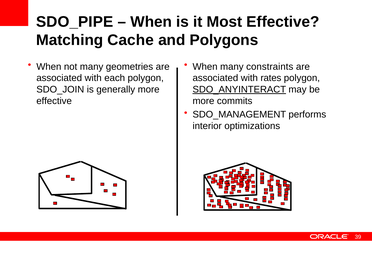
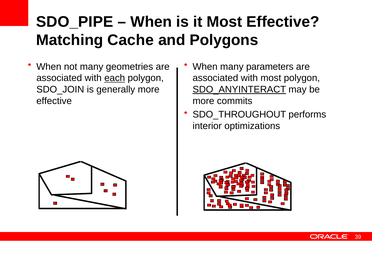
constraints: constraints -> parameters (270, 66)
each underline: none -> present (115, 78)
with rates: rates -> most (271, 78)
SDO_MANAGEMENT: SDO_MANAGEMENT -> SDO_THROUGHOUT (239, 114)
